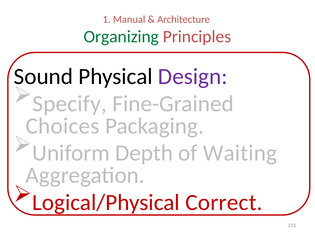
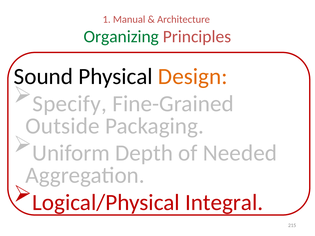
Design colour: purple -> orange (193, 77)
Choices: Choices -> Outside (63, 126)
Waiting: Waiting -> Needed (240, 153)
Correct: Correct -> Integral (224, 203)
